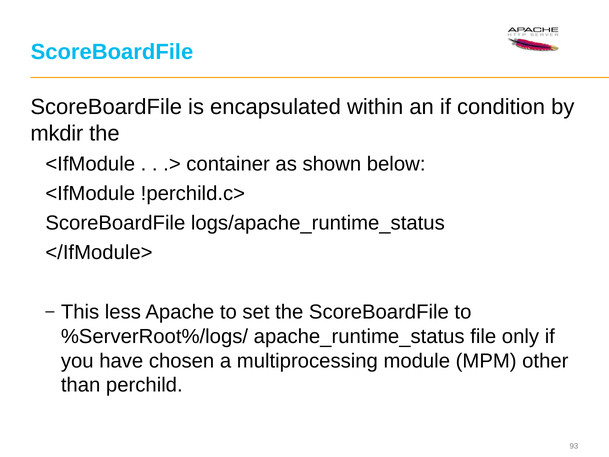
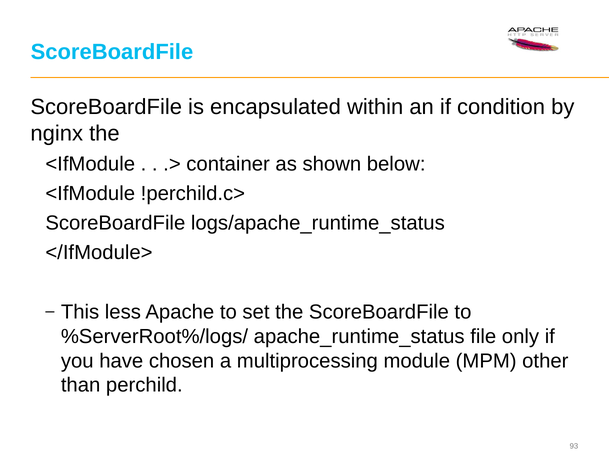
mkdir: mkdir -> nginx (57, 133)
